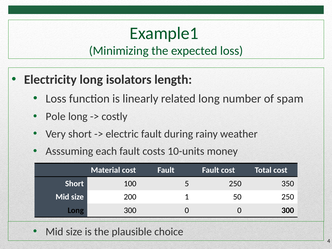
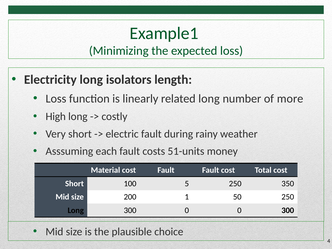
spam: spam -> more (290, 99)
Pole: Pole -> High (56, 116)
10-units: 10-units -> 51-units (186, 151)
